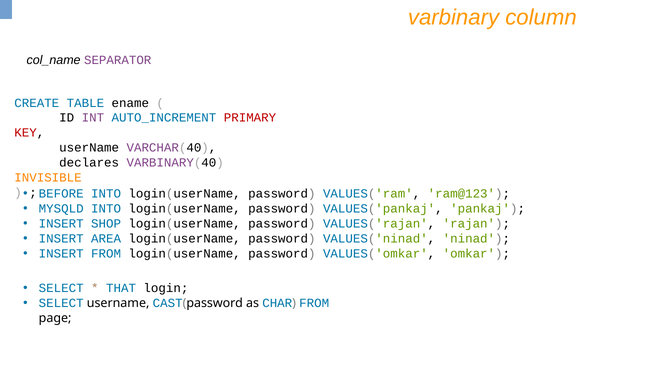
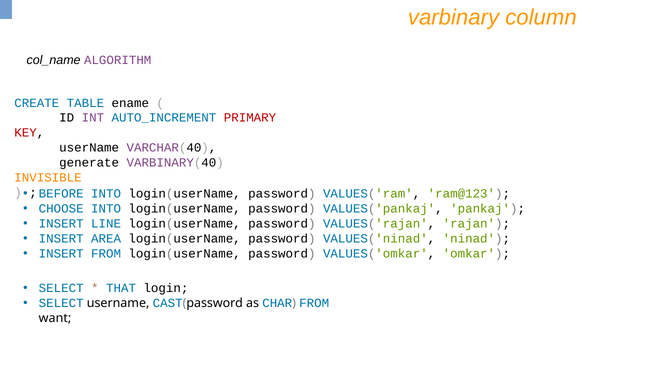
SEPARATOR: SEPARATOR -> ALGORITHM (118, 60)
declares: declares -> generate (89, 163)
MYSQLD: MYSQLD -> CHOOSE (61, 209)
SHOP: SHOP -> LINE (106, 224)
page: page -> want (55, 318)
